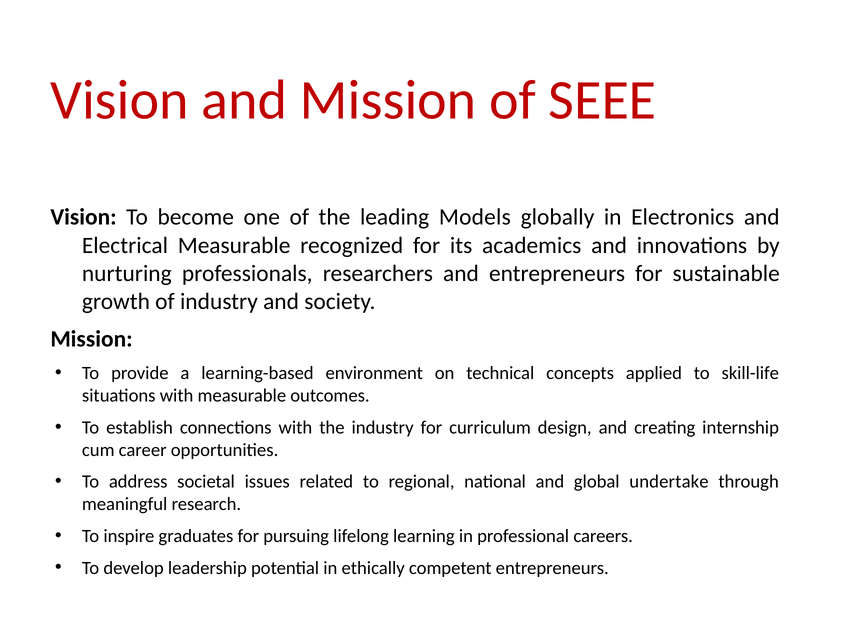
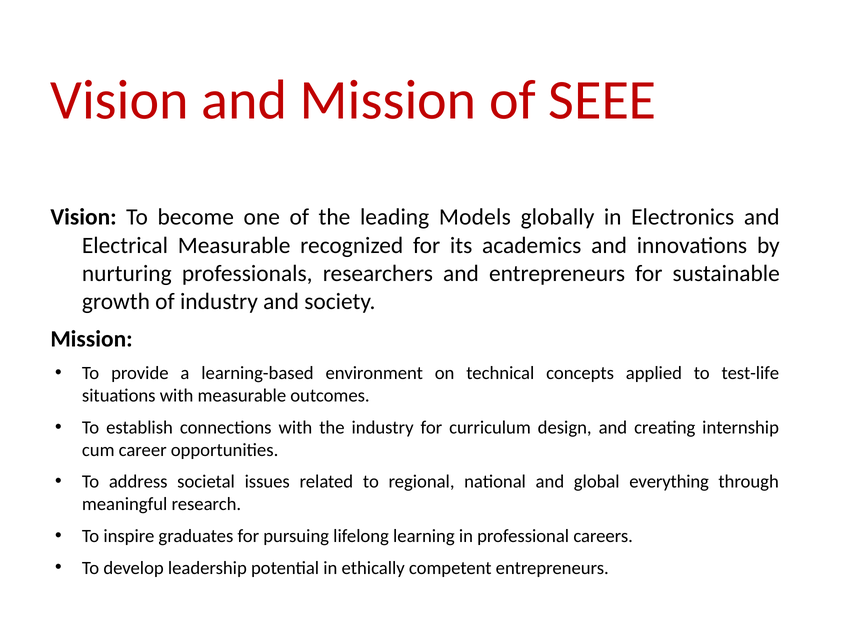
skill-life: skill-life -> test-life (750, 373)
undertake: undertake -> everything (669, 481)
